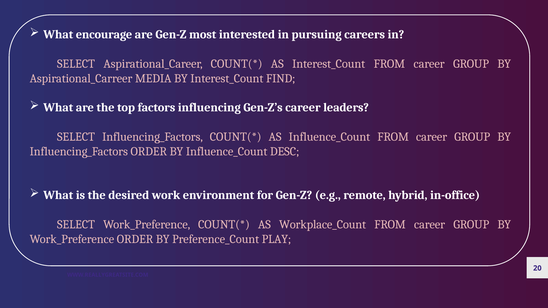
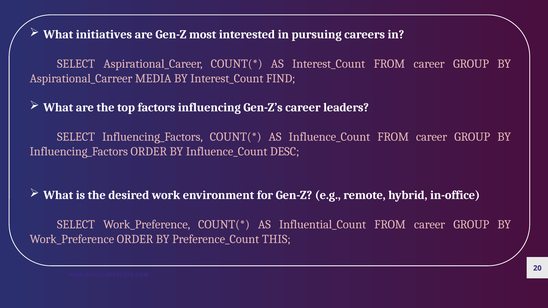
encourage: encourage -> initiatives (104, 35)
Workplace_Count: Workplace_Count -> Influential_Count (323, 225)
PLAY: PLAY -> THIS (276, 239)
